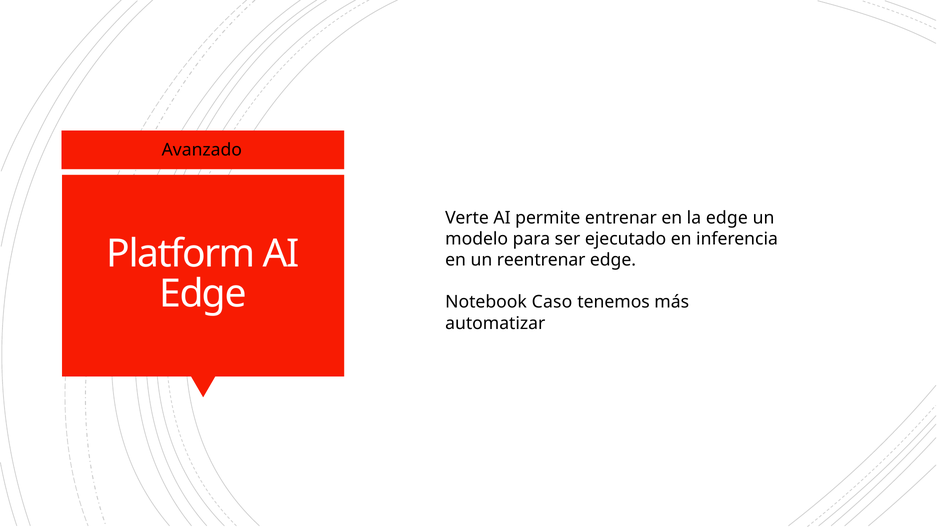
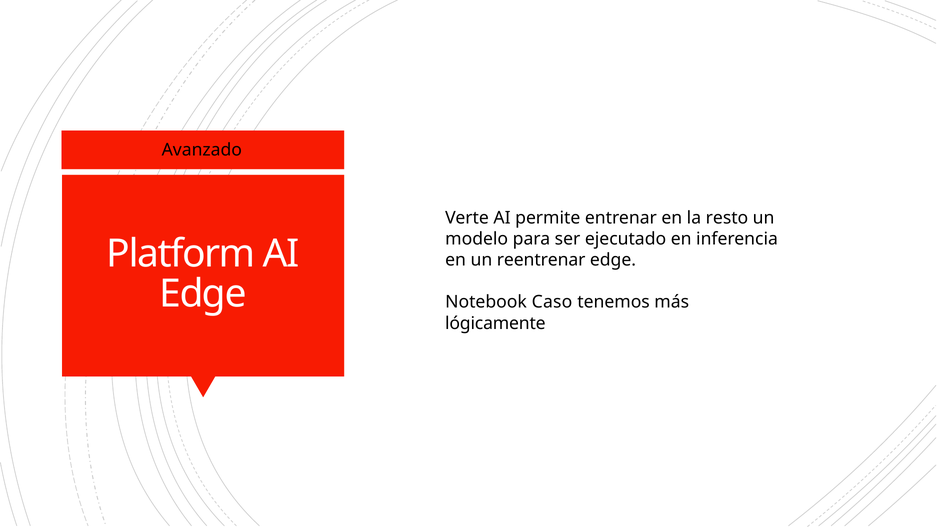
la edge: edge -> resto (727, 218)
automatizar: automatizar -> lógicamente (495, 324)
